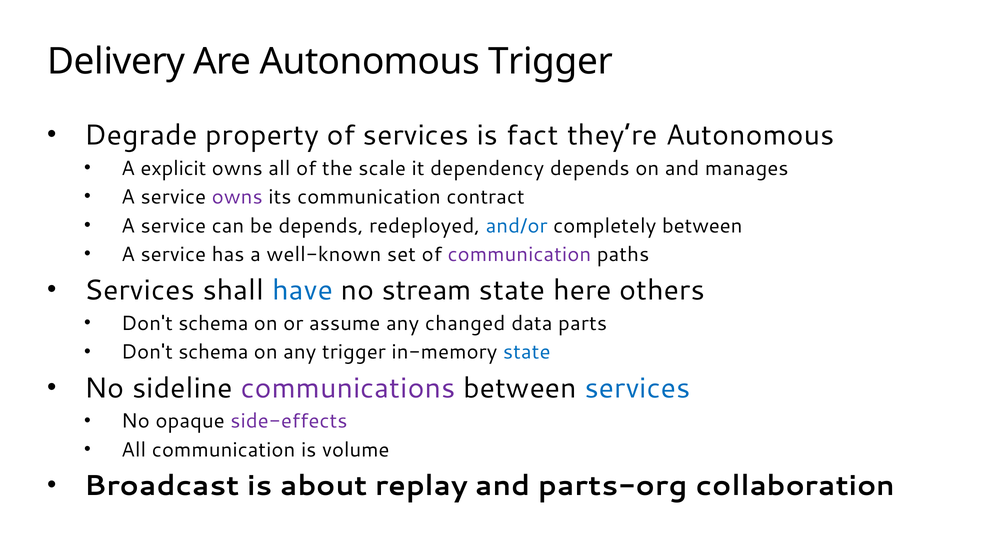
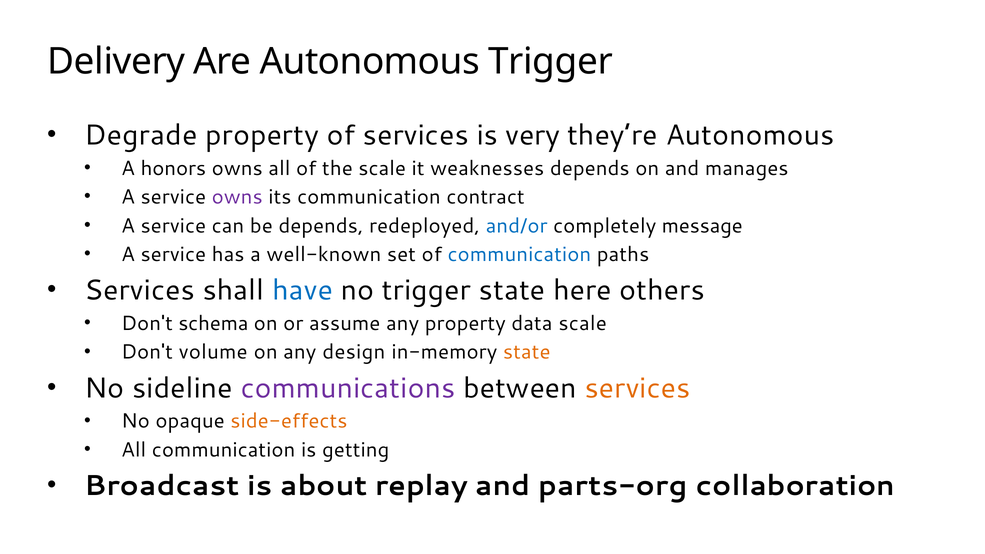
fact: fact -> very (533, 135)
explicit: explicit -> honors (173, 168)
dependency: dependency -> weaknesses (487, 168)
completely between: between -> message (702, 226)
communication colour: purple -> blue (519, 254)
no stream: stream -> trigger (427, 290)
any changed: changed -> property (465, 323)
data parts: parts -> scale (583, 323)
schema: schema -> volume (213, 352)
any trigger: trigger -> design (354, 352)
state colour: blue -> orange (527, 352)
services colour: blue -> orange (638, 388)
side-effects colour: purple -> orange (289, 421)
volume: volume -> getting (356, 450)
